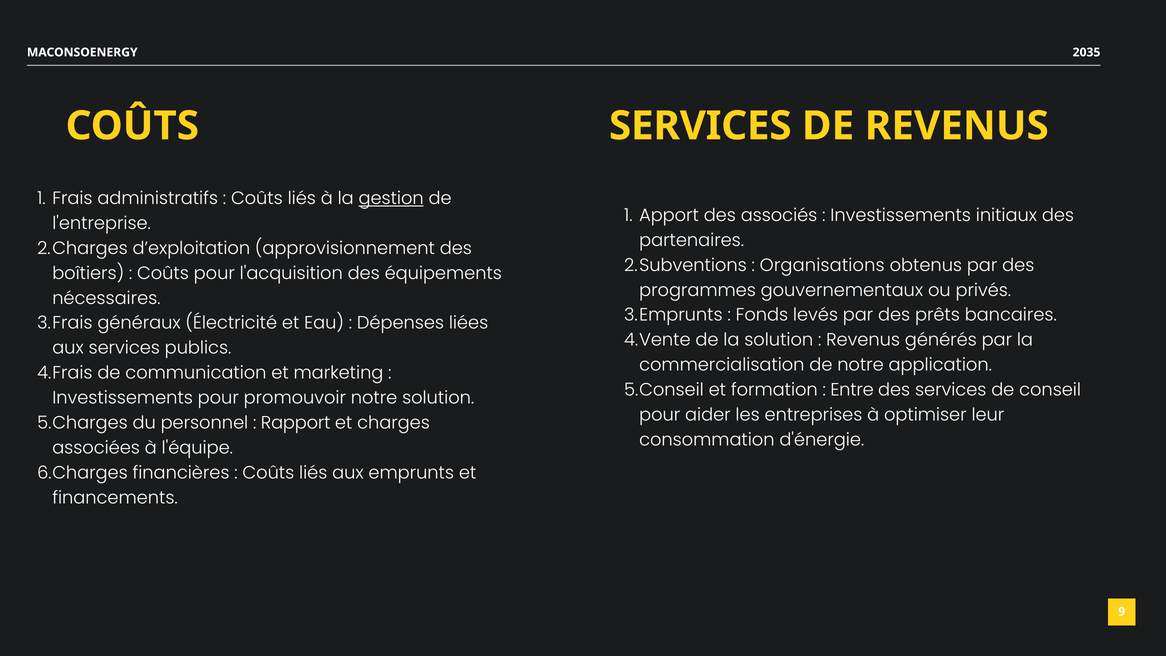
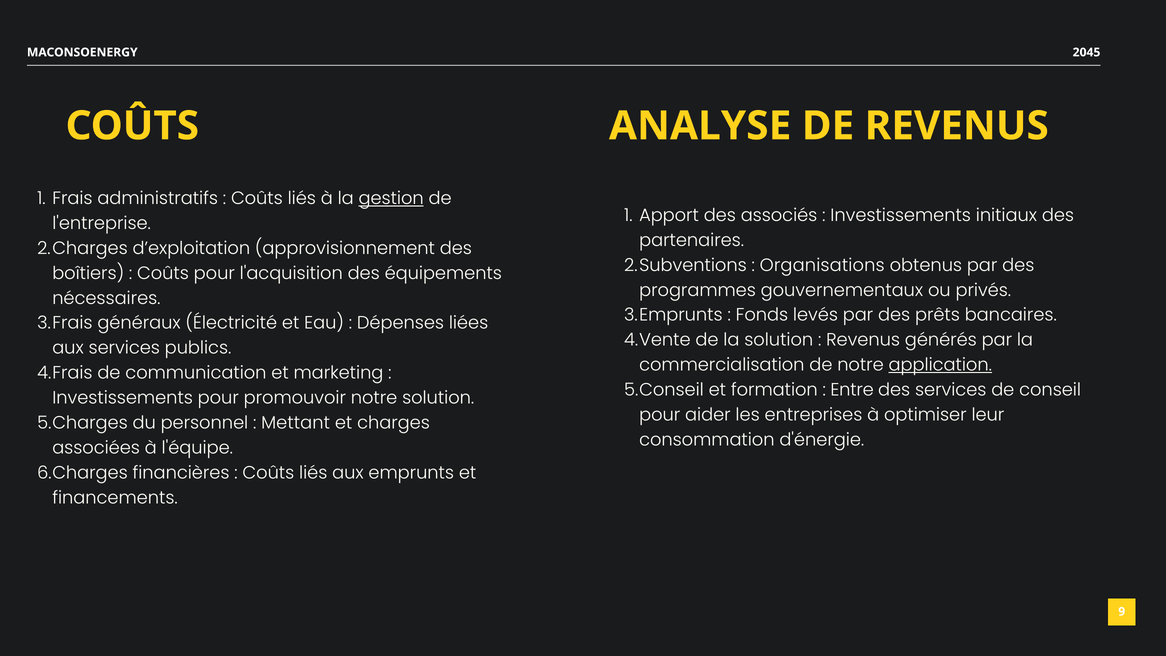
2035: 2035 -> 2045 (1087, 52)
SERVICES: SERVICES -> ANALYSE (700, 126)
application underline: none -> present (940, 365)
Rapport: Rapport -> Mettant (296, 423)
